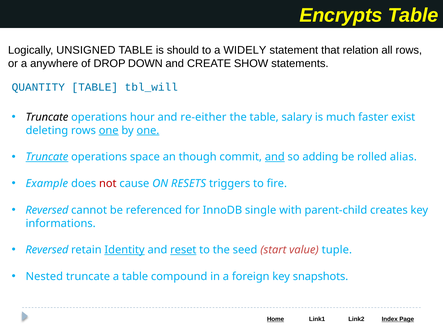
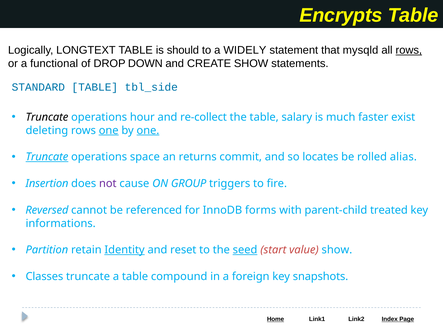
UNSIGNED: UNSIGNED -> LONGTEXT (86, 50)
relation: relation -> mysqld (361, 50)
rows underline: none -> present (409, 50)
anywhere: anywhere -> functional (54, 63)
QUANTITY: QUANTITY -> STANDARD (38, 87)
tbl_will: tbl_will -> tbl_side (151, 87)
re-either: re-either -> re-collect (204, 117)
though: though -> returns (198, 157)
and underline: present -> none (275, 157)
adding: adding -> locates (320, 157)
Example: Example -> Insertion (47, 184)
not colour: red -> purple (108, 184)
RESETS: RESETS -> GROUP (189, 184)
single: single -> forms (261, 210)
creates: creates -> treated (389, 210)
Reversed: Reversed -> Partition (47, 250)
reset underline: present -> none (183, 250)
seed underline: none -> present (245, 250)
value tuple: tuple -> show (337, 250)
Nested: Nested -> Classes (44, 277)
